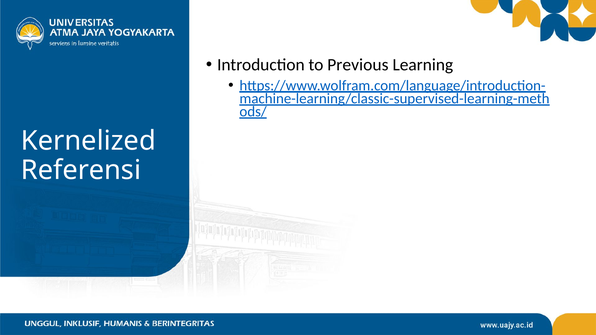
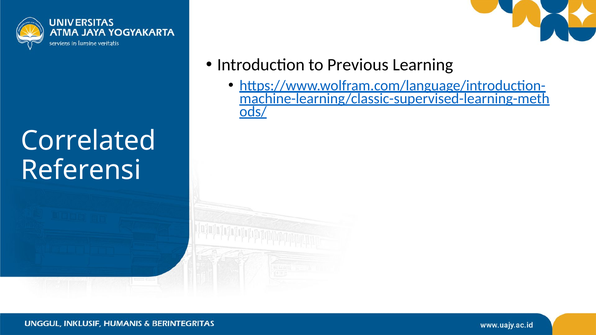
Kernelized: Kernelized -> Correlated (88, 141)
